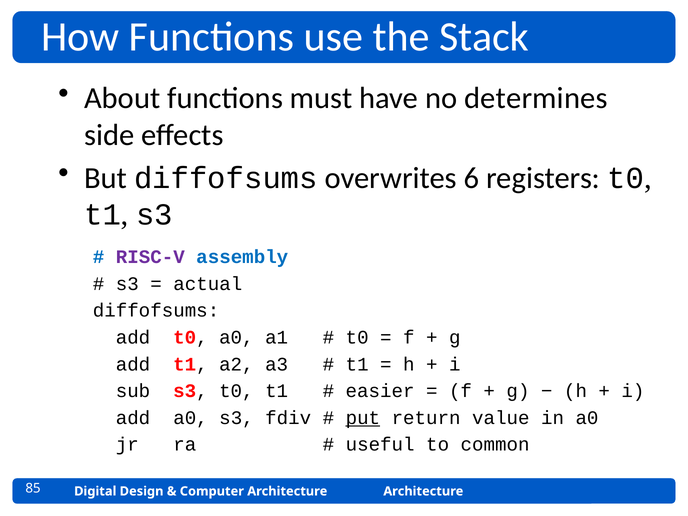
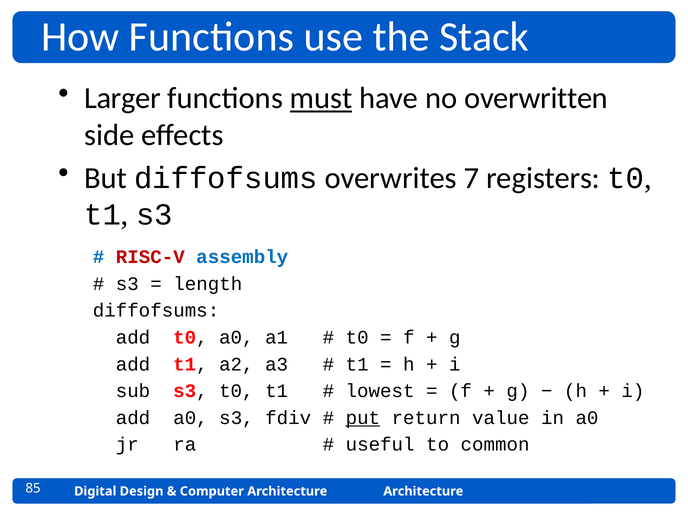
About: About -> Larger (122, 98)
must underline: none -> present (321, 98)
determines: determines -> overwritten (536, 98)
6: 6 -> 7 (471, 178)
RISC-V colour: purple -> red (150, 257)
actual: actual -> length (208, 284)
easier: easier -> lowest (380, 391)
